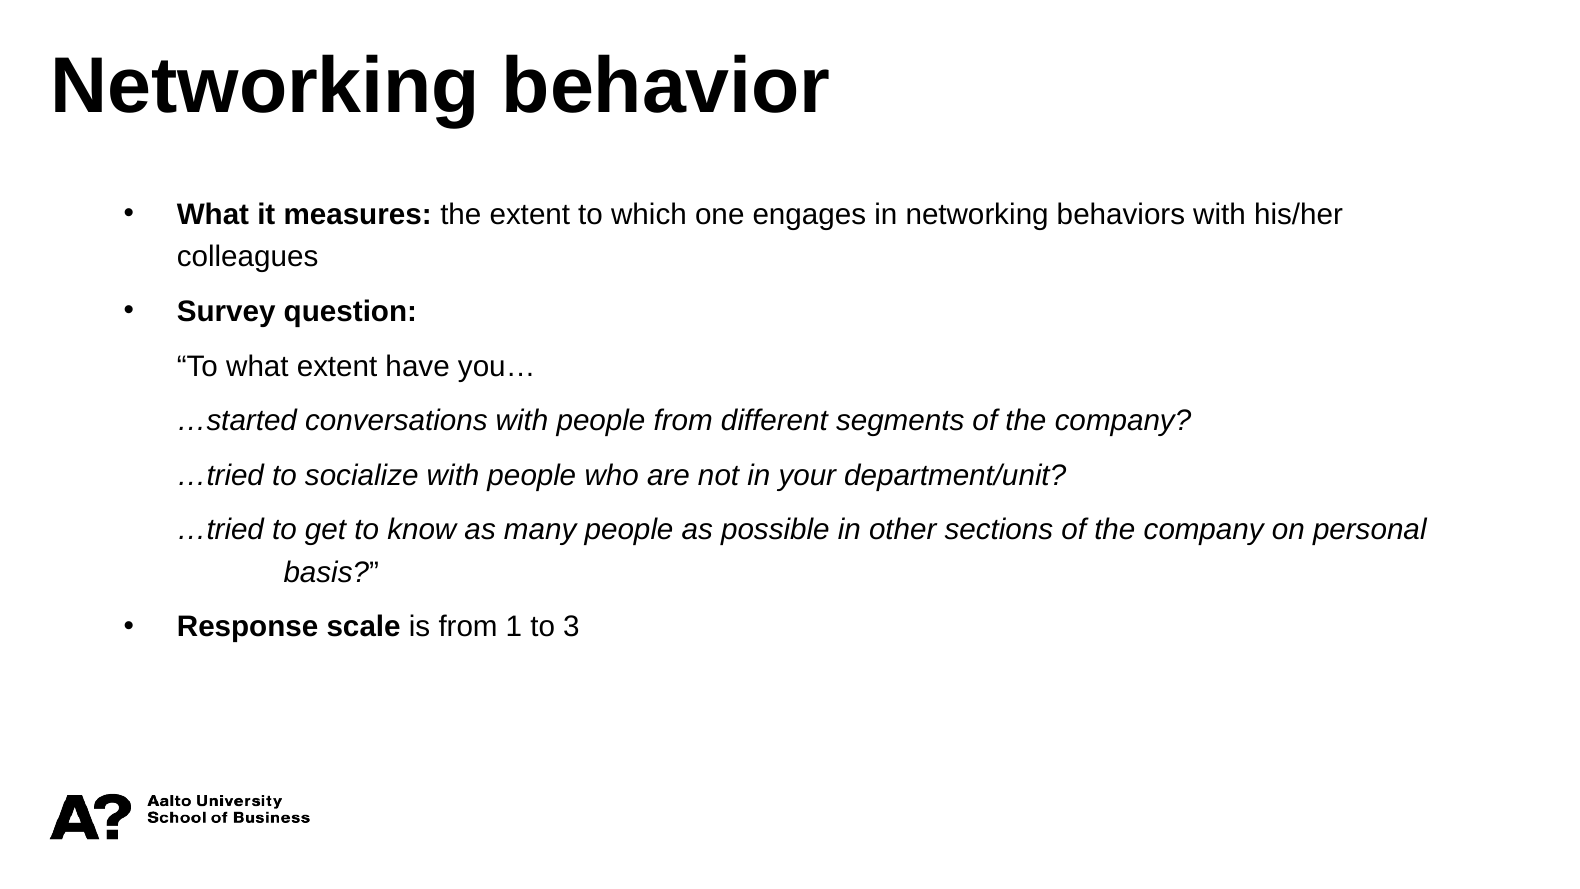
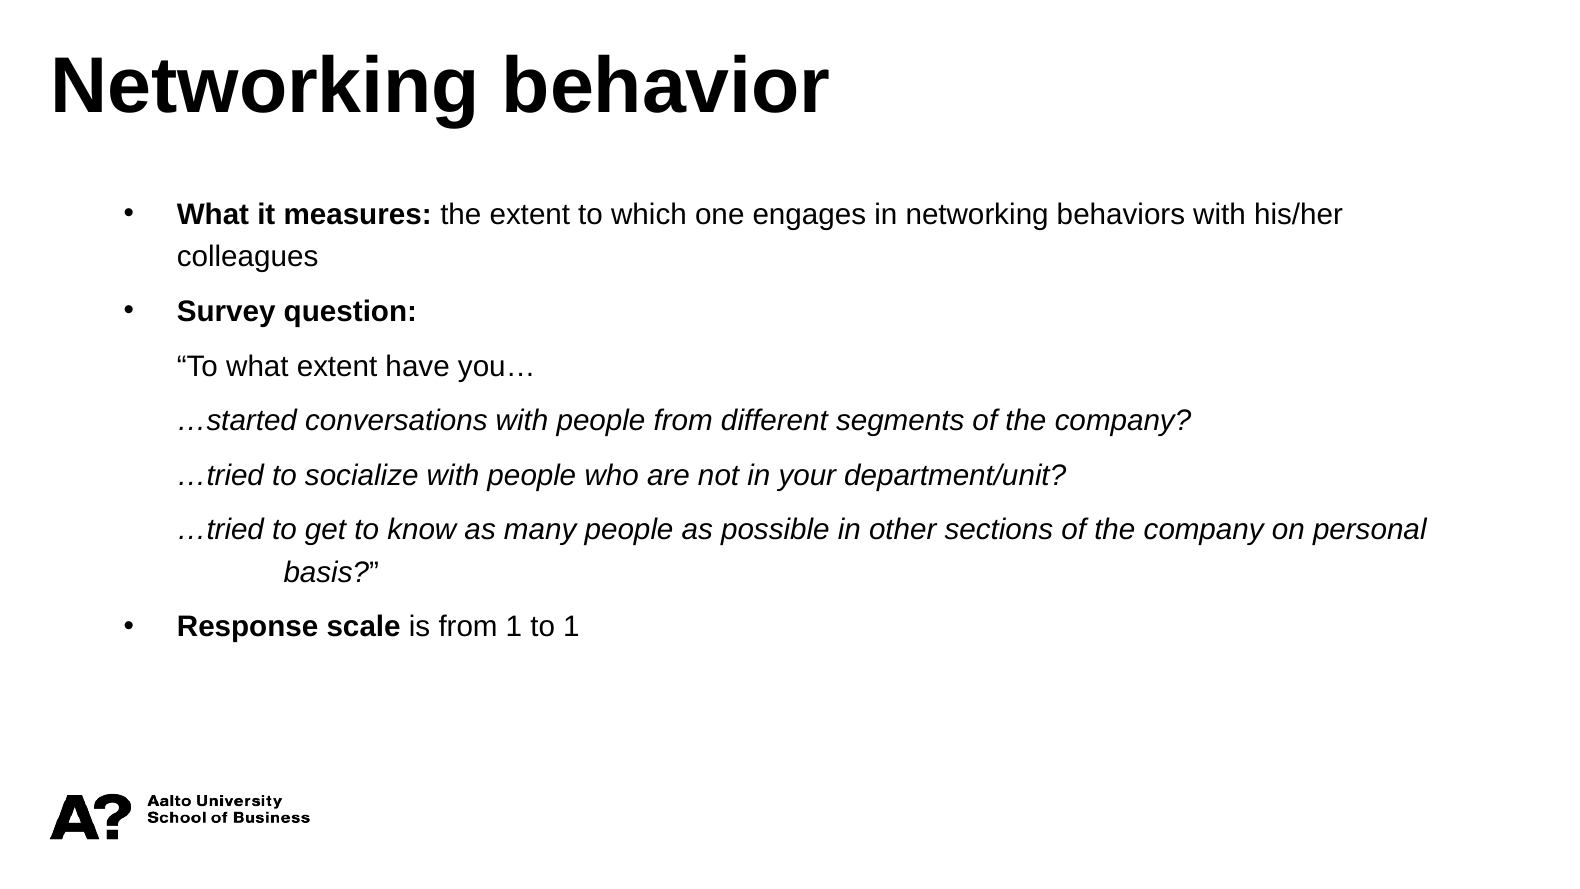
to 3: 3 -> 1 (571, 627)
